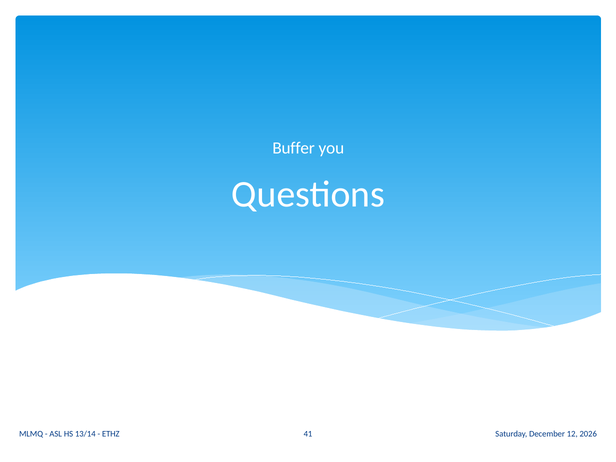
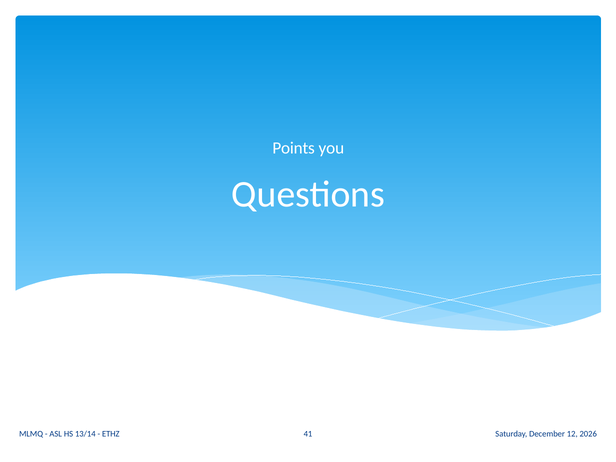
Buffer: Buffer -> Points (294, 148)
